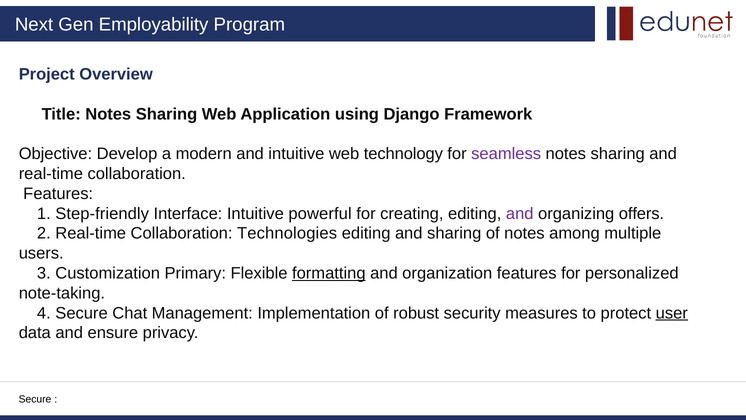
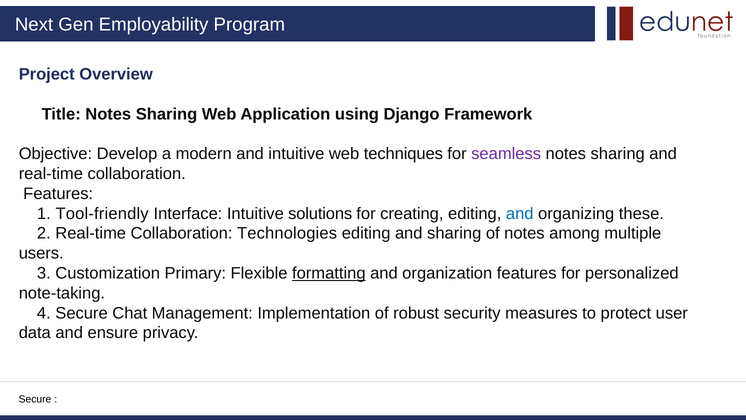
technology: technology -> techniques (403, 154)
Step-friendly: Step-friendly -> Tool-friendly (102, 213)
powerful: powerful -> solutions (320, 213)
and colour: purple -> blue (520, 213)
offers: offers -> these (641, 213)
user underline: present -> none (672, 313)
